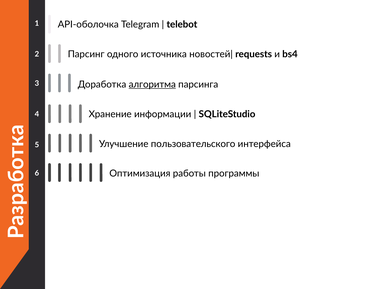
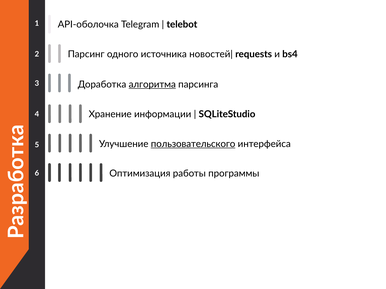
пользовательского underline: none -> present (193, 144)
